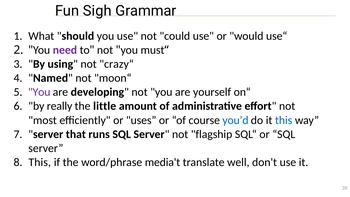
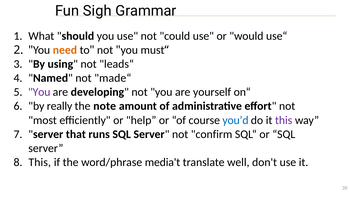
need colour: purple -> orange (65, 50)
crazy“: crazy“ -> leads“ (117, 64)
moon“: moon“ -> made“ (113, 78)
little: little -> note (105, 106)
uses: uses -> help (141, 120)
this colour: blue -> purple (284, 120)
flagship: flagship -> confirm (212, 134)
